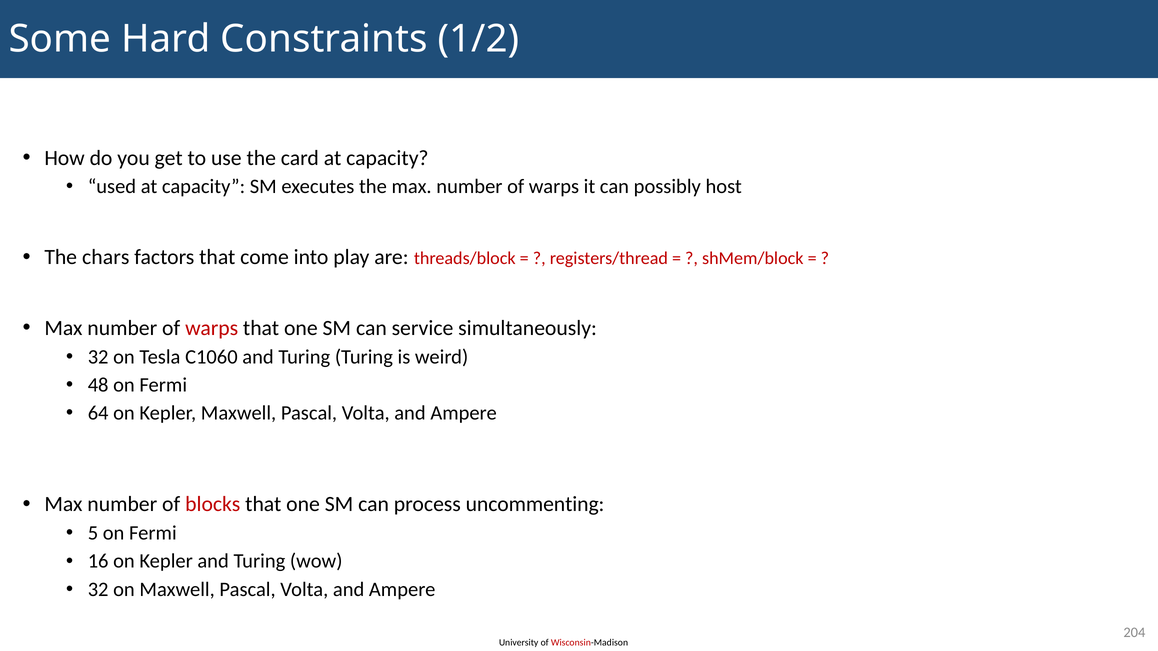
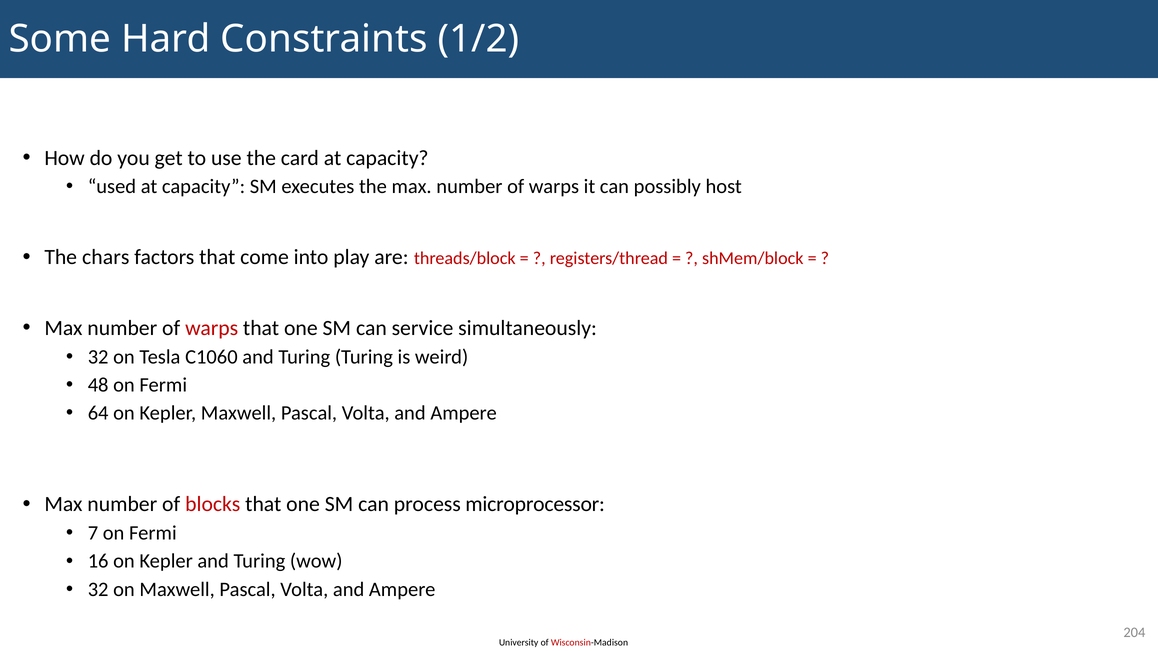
uncommenting: uncommenting -> microprocessor (535, 505)
5: 5 -> 7 (93, 533)
